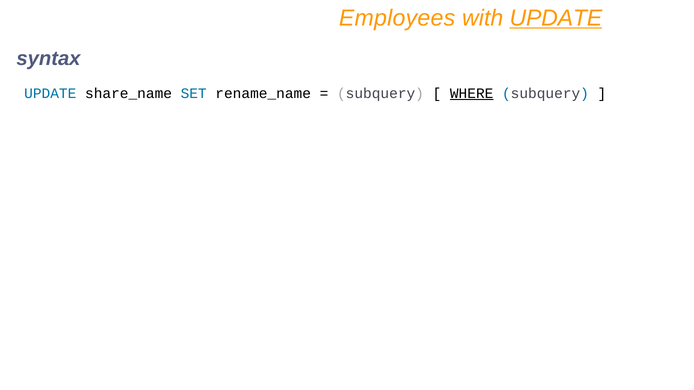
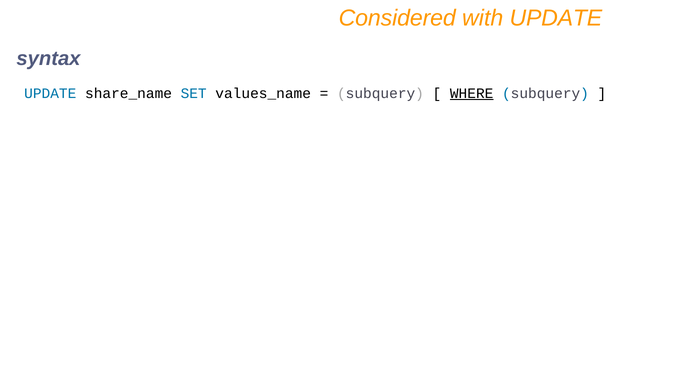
Employees: Employees -> Considered (397, 18)
UPDATE underline: present -> none (556, 18)
rename_name: rename_name -> values_name (263, 93)
